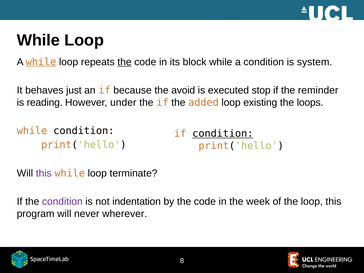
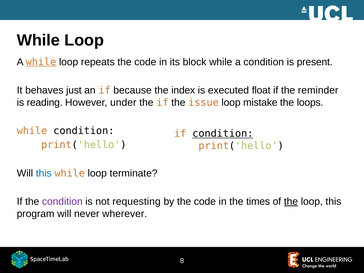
the underline: present -> none (125, 62)
system: system -> present (315, 62)
avoid: avoid -> index (183, 90)
stop: stop -> float (261, 90)
added: added -> issue (203, 102)
existing: existing -> mistake (260, 102)
this colour: purple -> blue (44, 173)
indentation: indentation -> requesting (137, 202)
week: week -> times (258, 202)
the underline: none -> present (291, 202)
